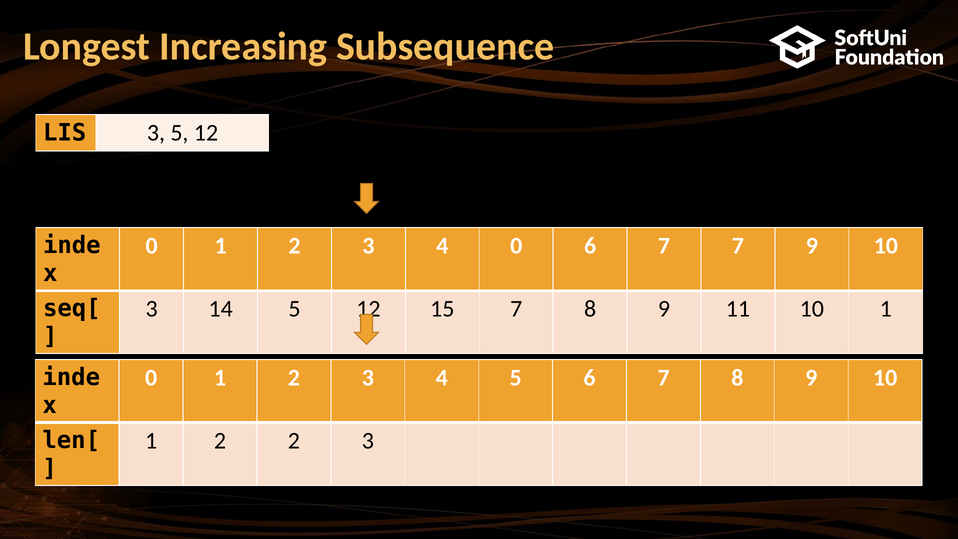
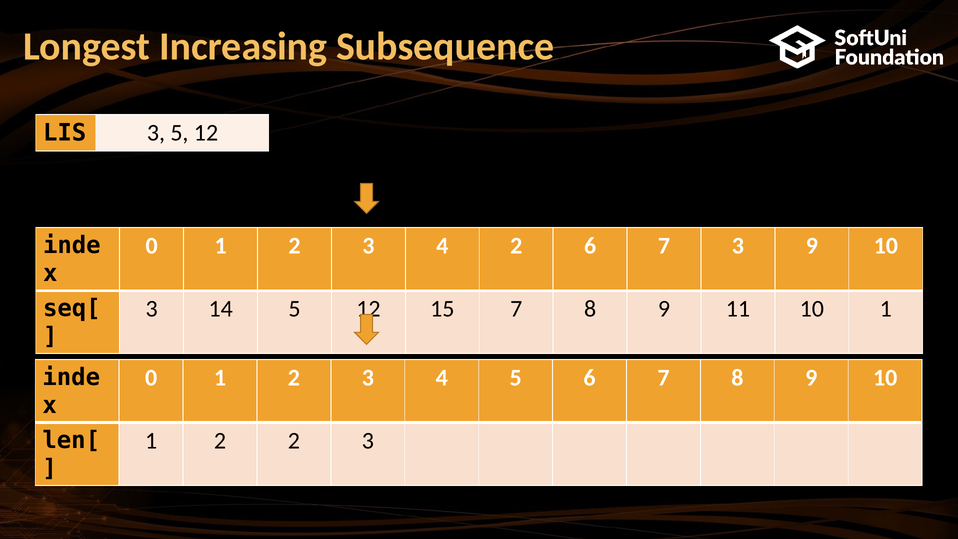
4 0: 0 -> 2 (516, 246)
7 7: 7 -> 3 (738, 246)
